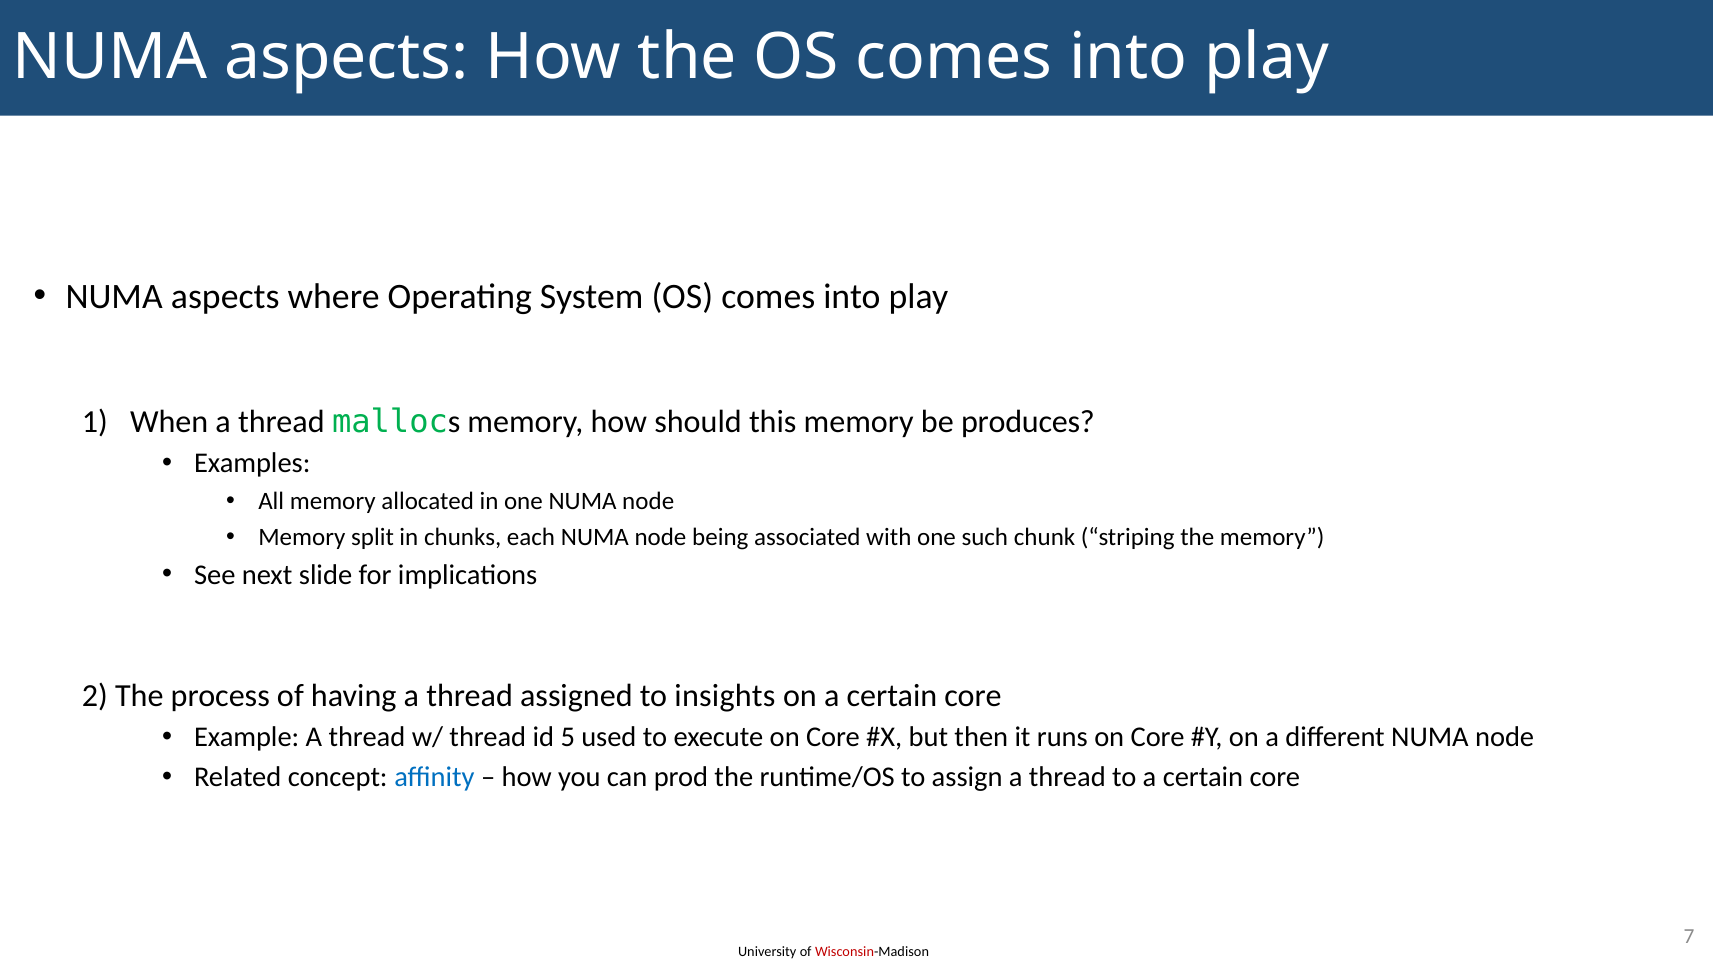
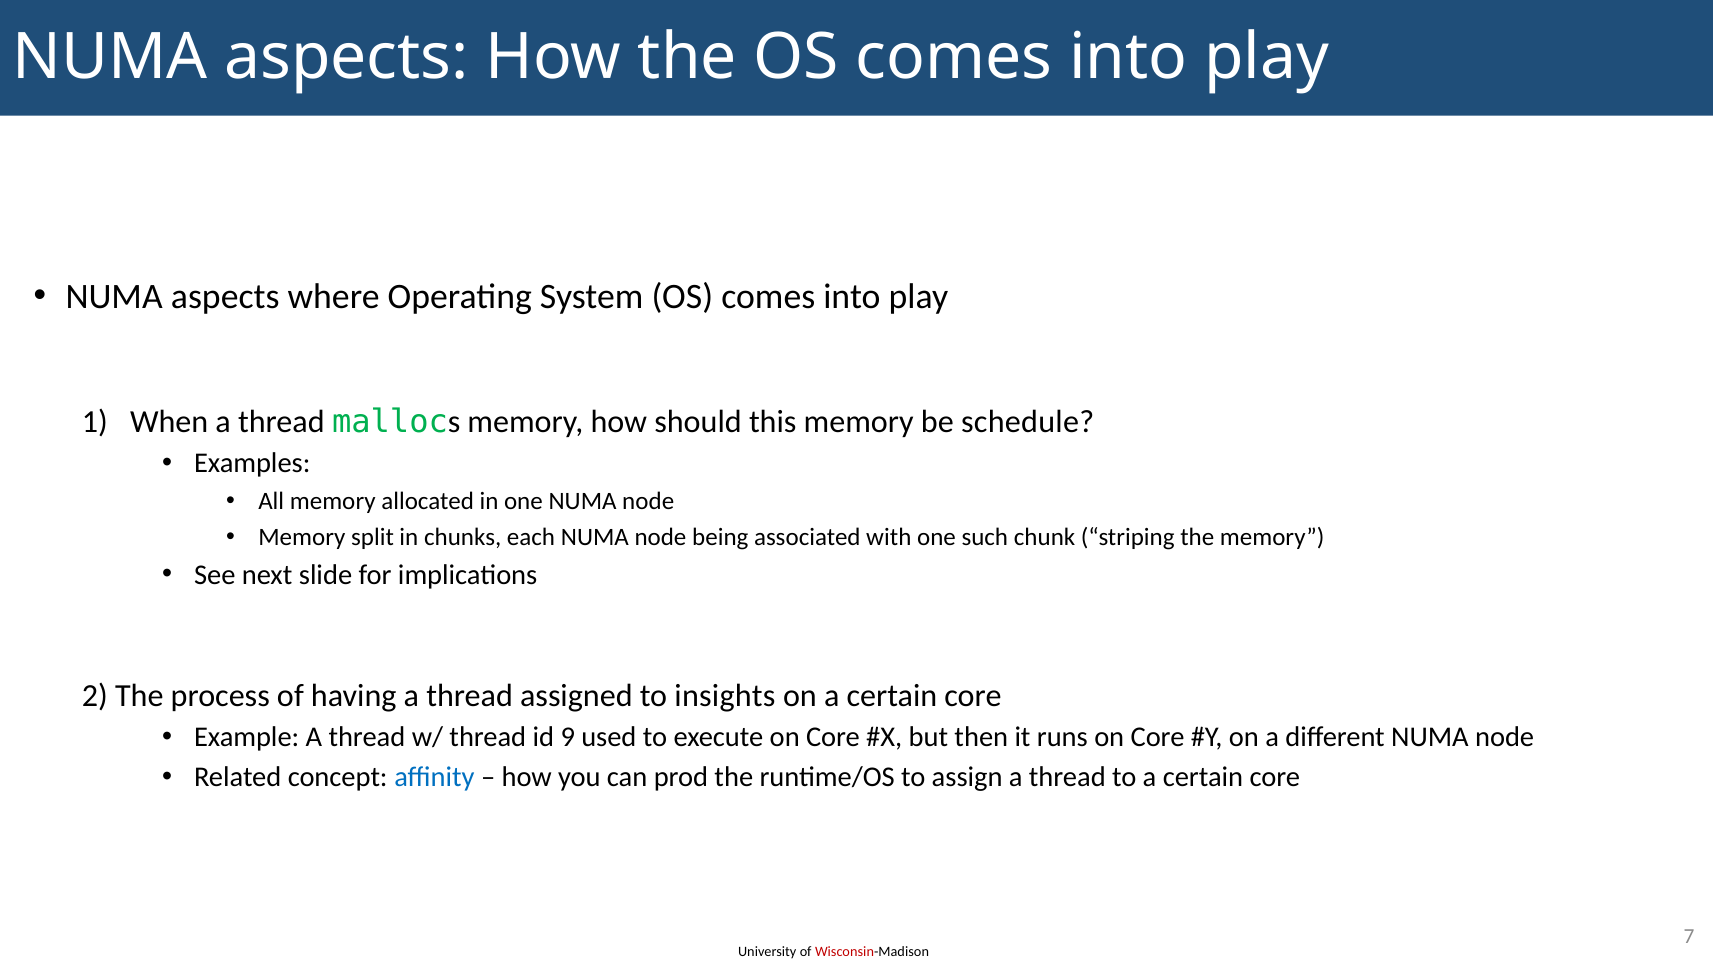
produces: produces -> schedule (1028, 421)
5: 5 -> 9 (568, 737)
